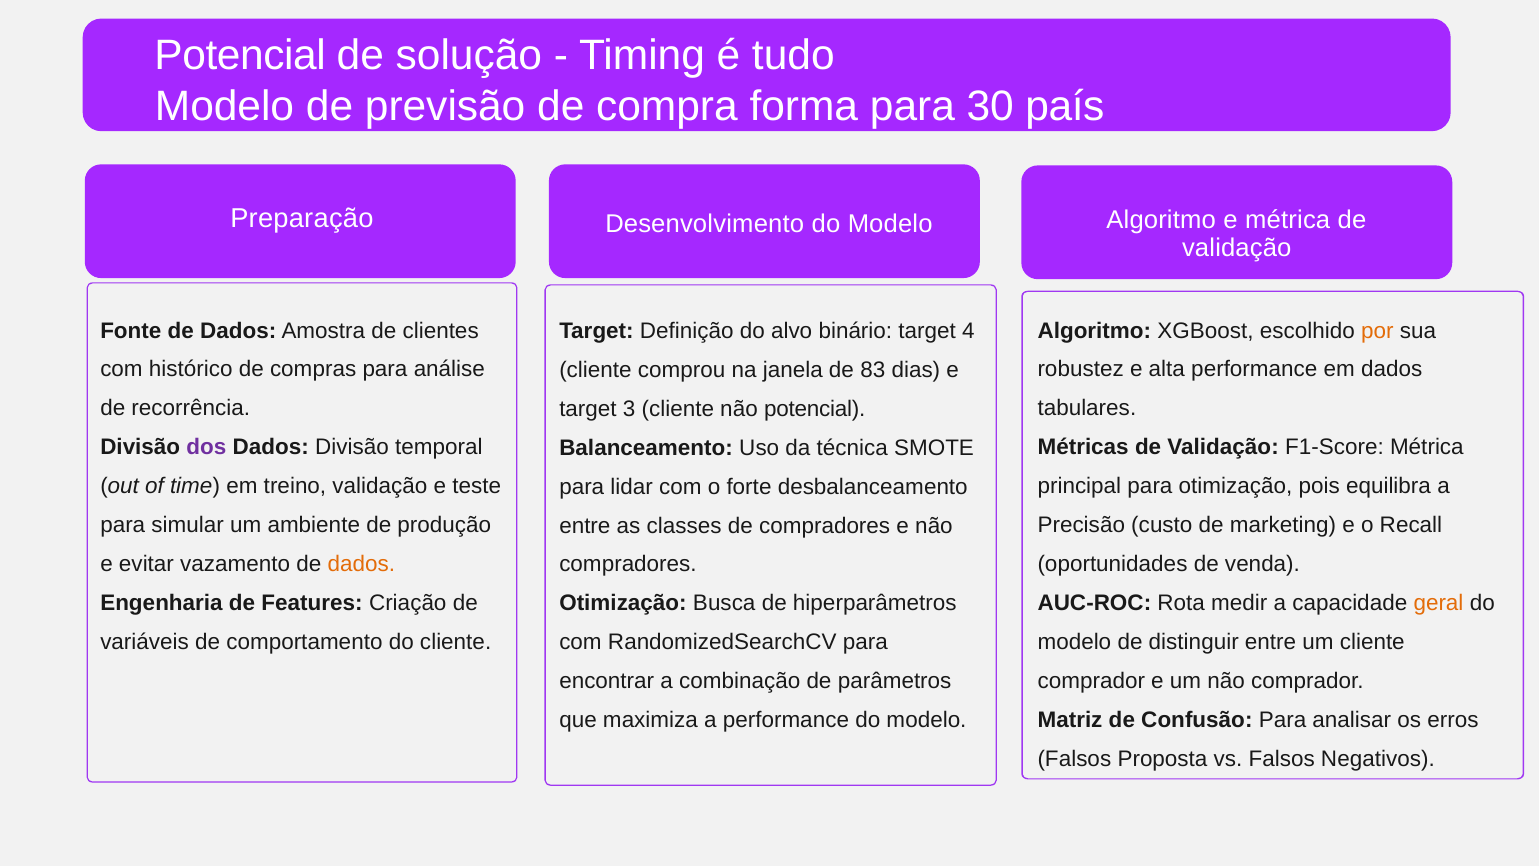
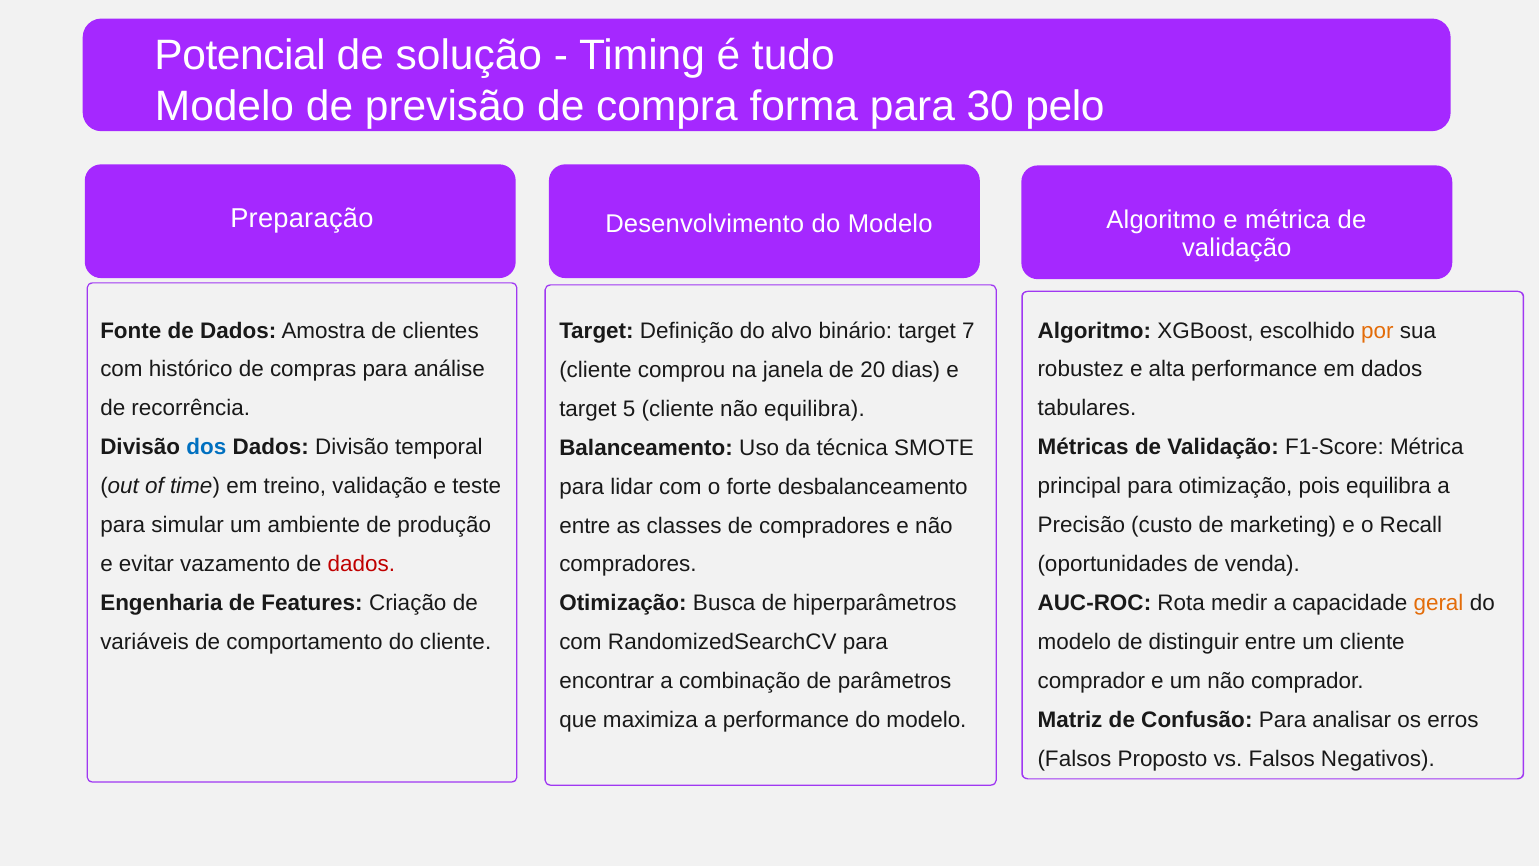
país: país -> pelo (1065, 106)
4: 4 -> 7 (968, 331)
83: 83 -> 20 (873, 370)
3: 3 -> 5 (629, 409)
não potencial: potencial -> equilibra (814, 409)
dos colour: purple -> blue (206, 447)
dados colour: orange -> red (361, 564)
Proposta: Proposta -> Proposto (1162, 758)
